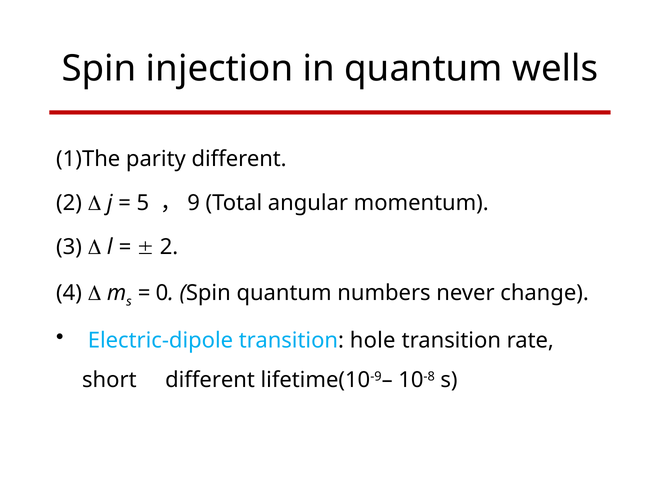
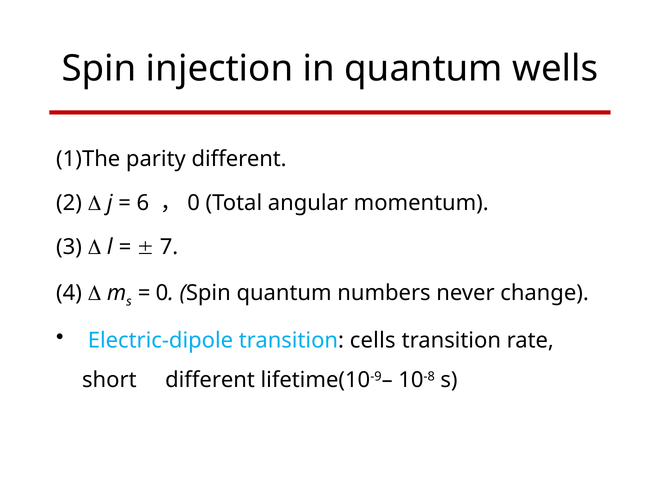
5: 5 -> 6 (143, 203)
9: 9 -> 0 (194, 203)
2: 2 -> 7 (169, 247)
hole: hole -> cells (373, 341)
